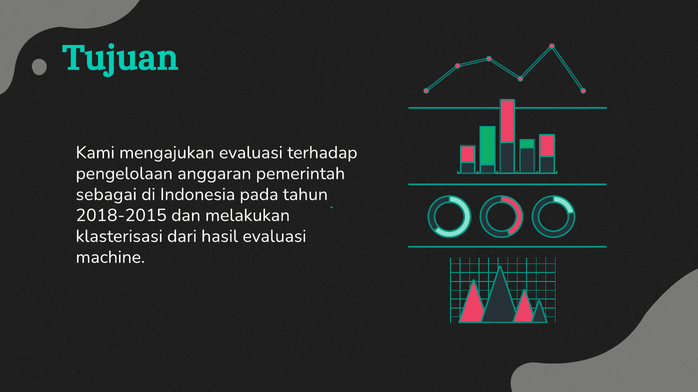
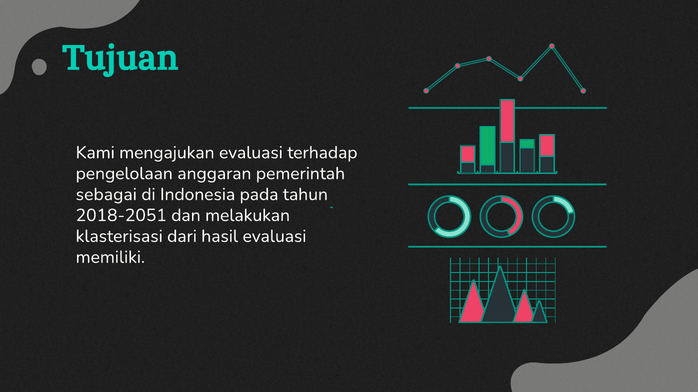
2018-2015: 2018-2015 -> 2018-2051 (121, 216)
machine: machine -> memiliki (110, 258)
